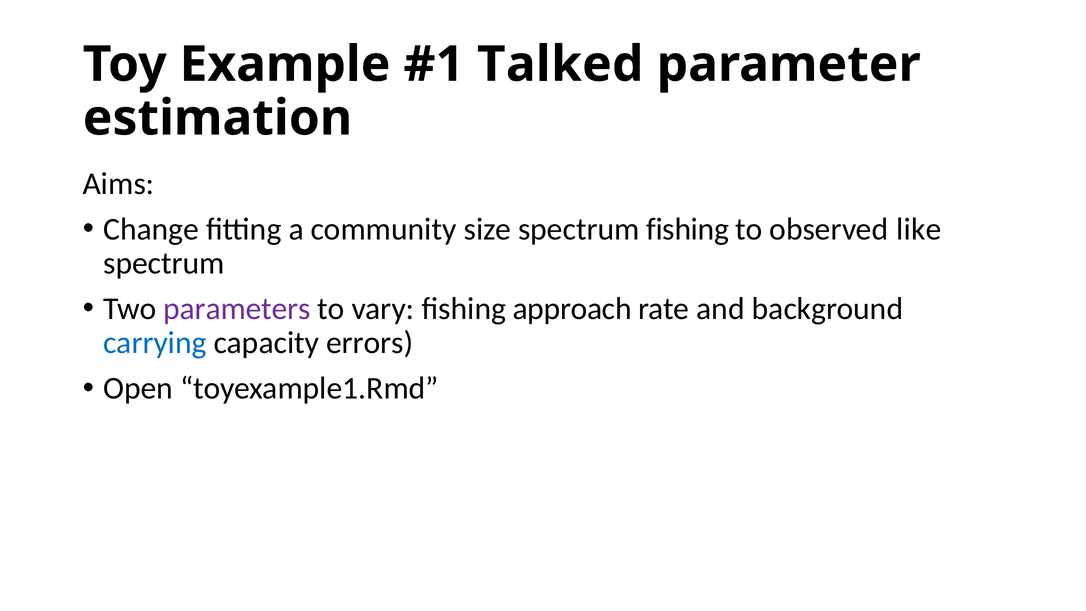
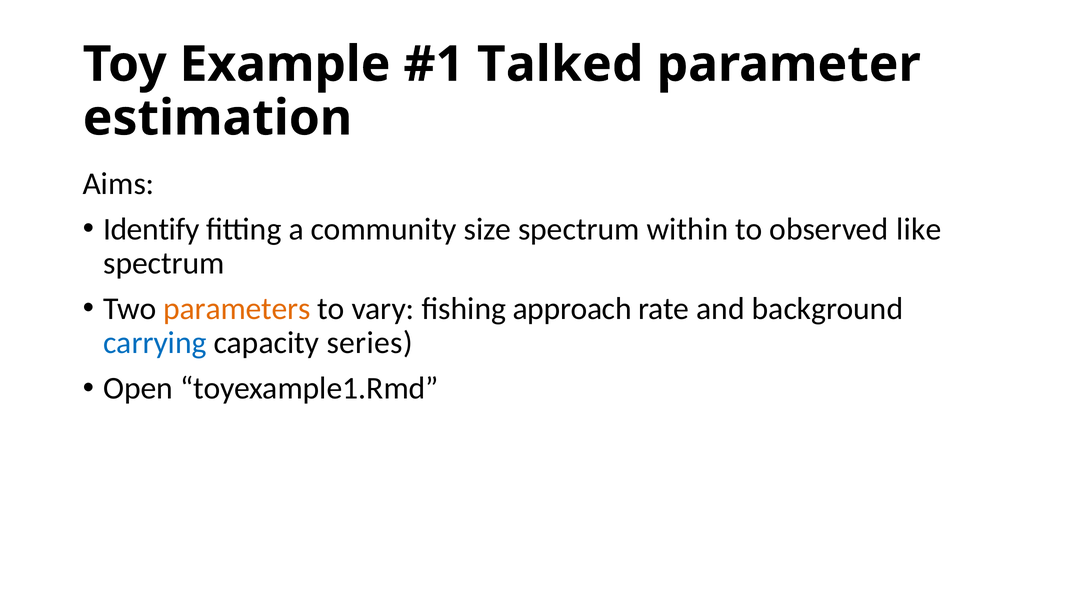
Change: Change -> Identify (151, 229)
spectrum fishing: fishing -> within (687, 229)
parameters colour: purple -> orange (237, 309)
errors: errors -> series (370, 343)
